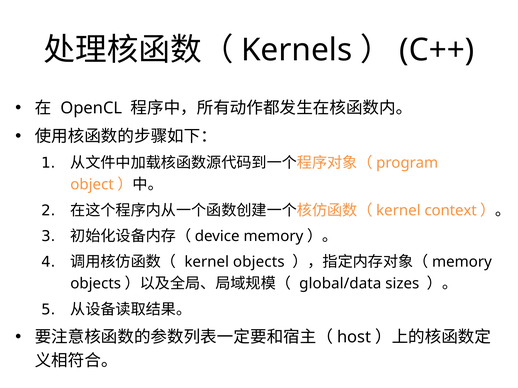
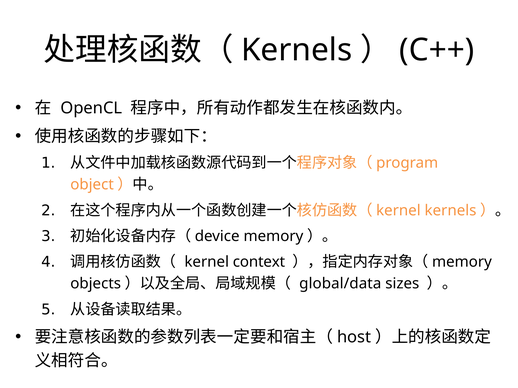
kernel context: context -> kernels (451, 211)
kernel objects: objects -> context (259, 262)
